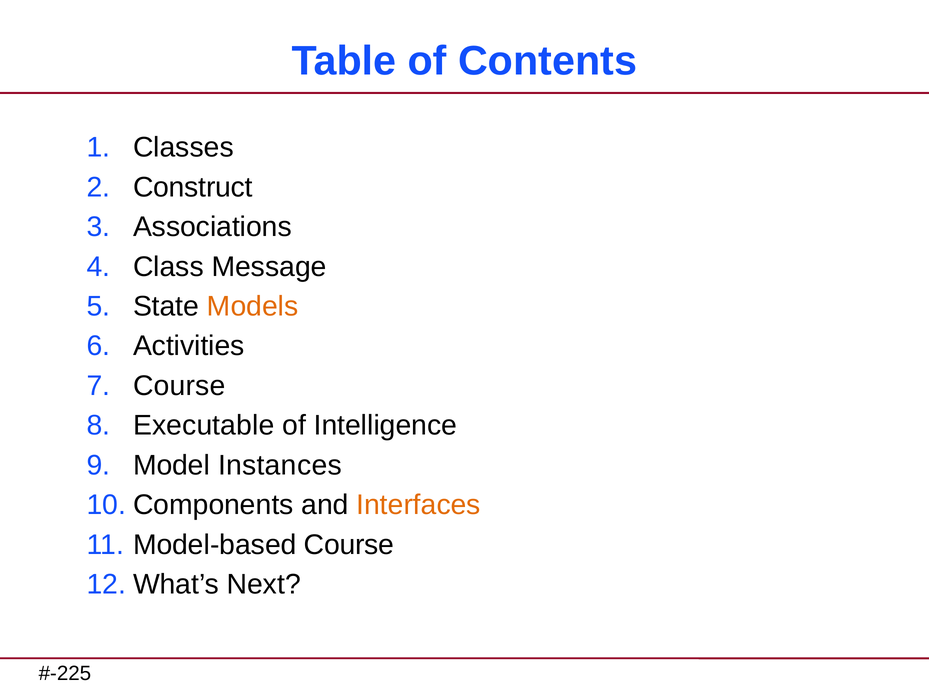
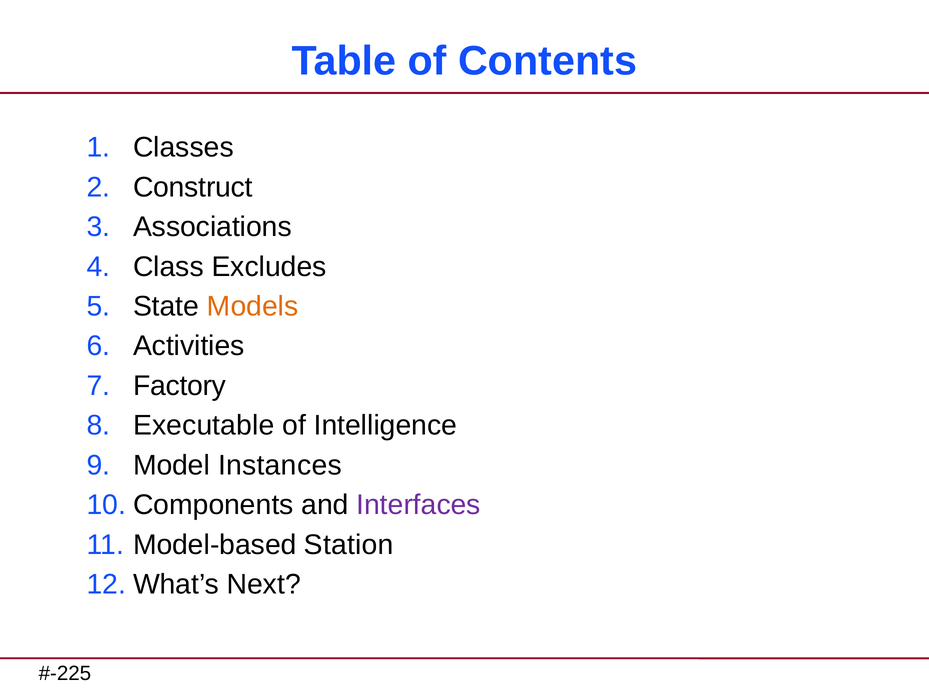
Message: Message -> Excludes (269, 267)
Course: Course -> Factory (180, 386)
Interfaces colour: orange -> purple (418, 505)
Model-based Course: Course -> Station (349, 545)
